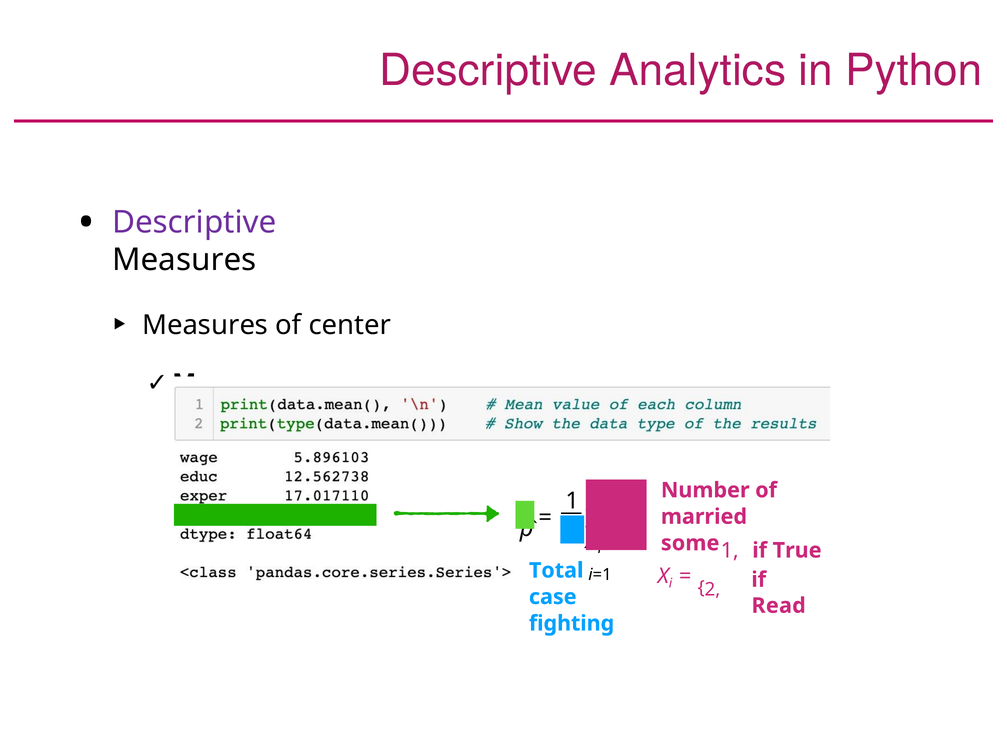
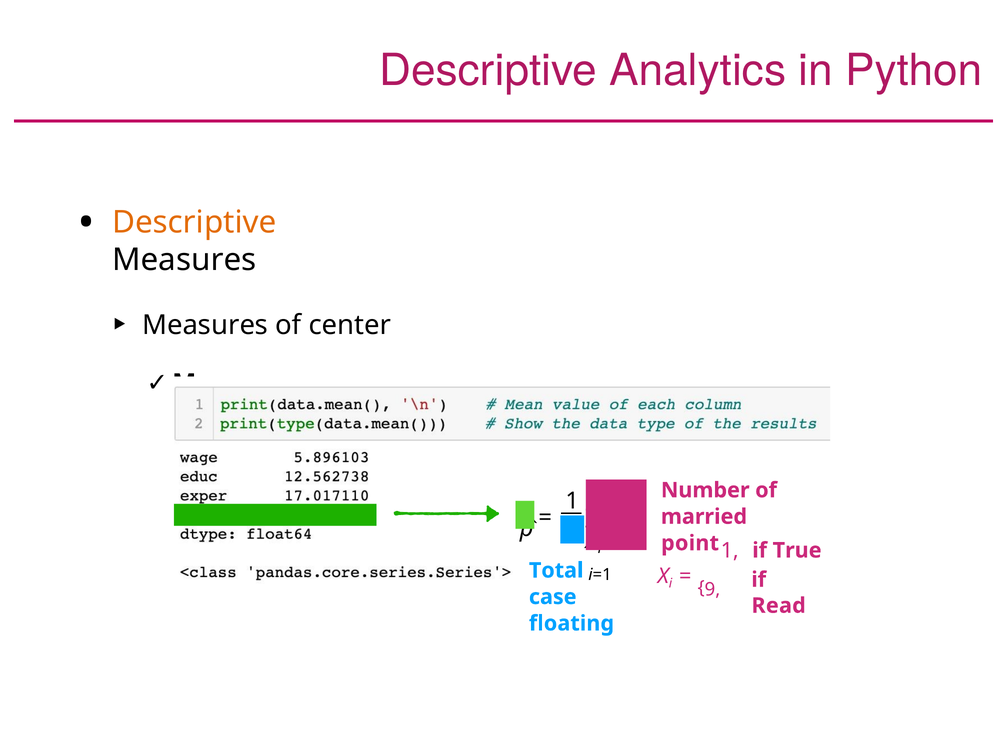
Descriptive colour: purple -> orange (194, 222)
some: some -> point (690, 543)
2: 2 -> 9 (712, 590)
fighting: fighting -> floating (571, 624)
